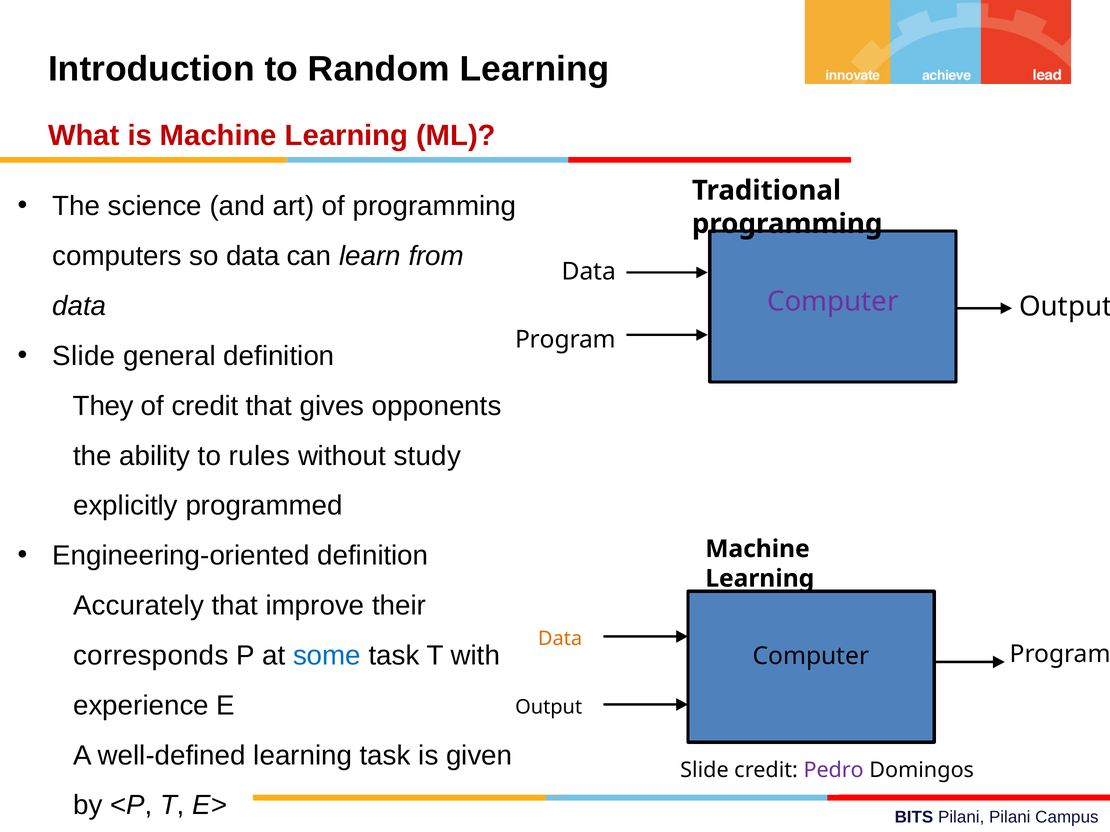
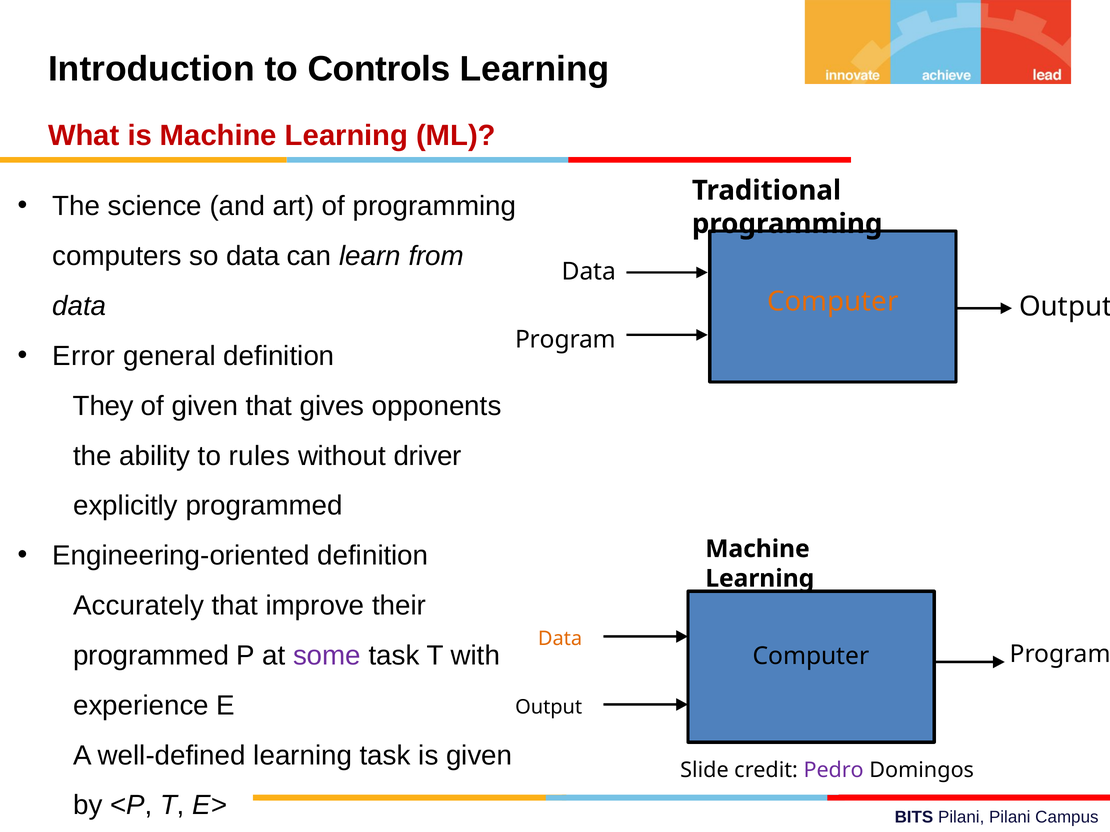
Random: Random -> Controls (379, 69)
Computer colour: purple -> orange (833, 302)
Slide: Slide -> Error (84, 356)
of credit: credit -> given (205, 406)
study: study -> driver (428, 456)
corresponds: corresponds -> programmed (151, 656)
some colour: blue -> purple (327, 656)
